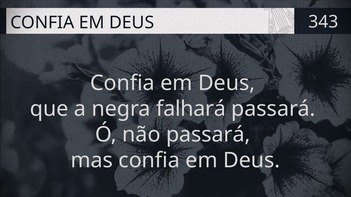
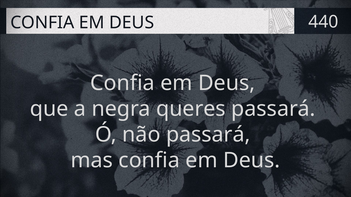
343: 343 -> 440 (323, 22)
falhará: falhará -> queres (191, 109)
